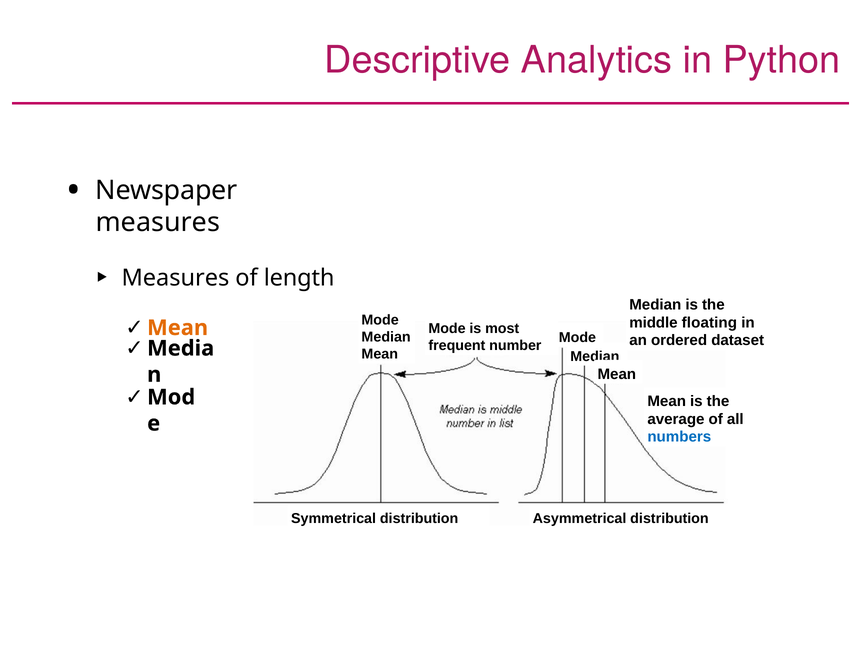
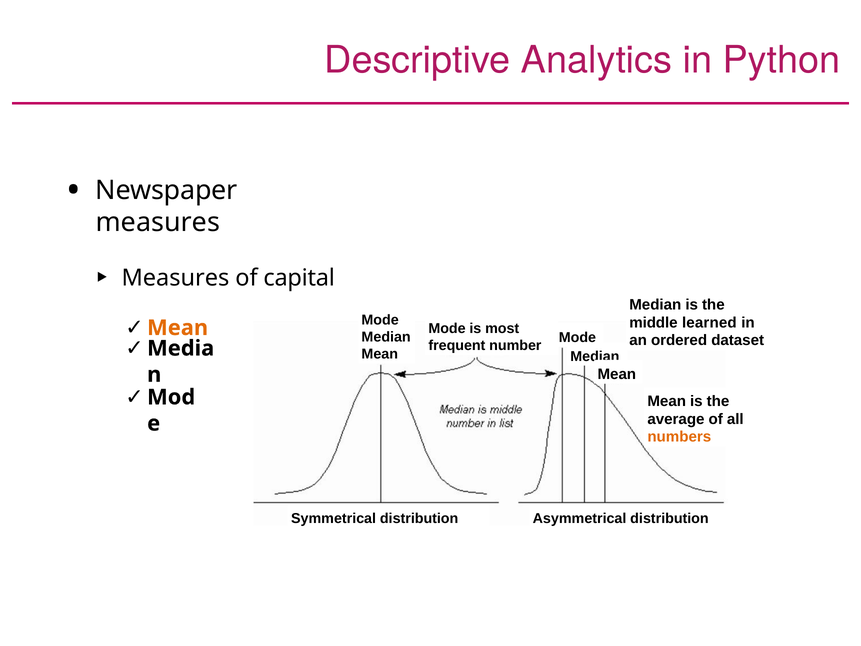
length: length -> capital (299, 278)
floating: floating -> learned (709, 322)
numbers colour: blue -> orange (679, 437)
